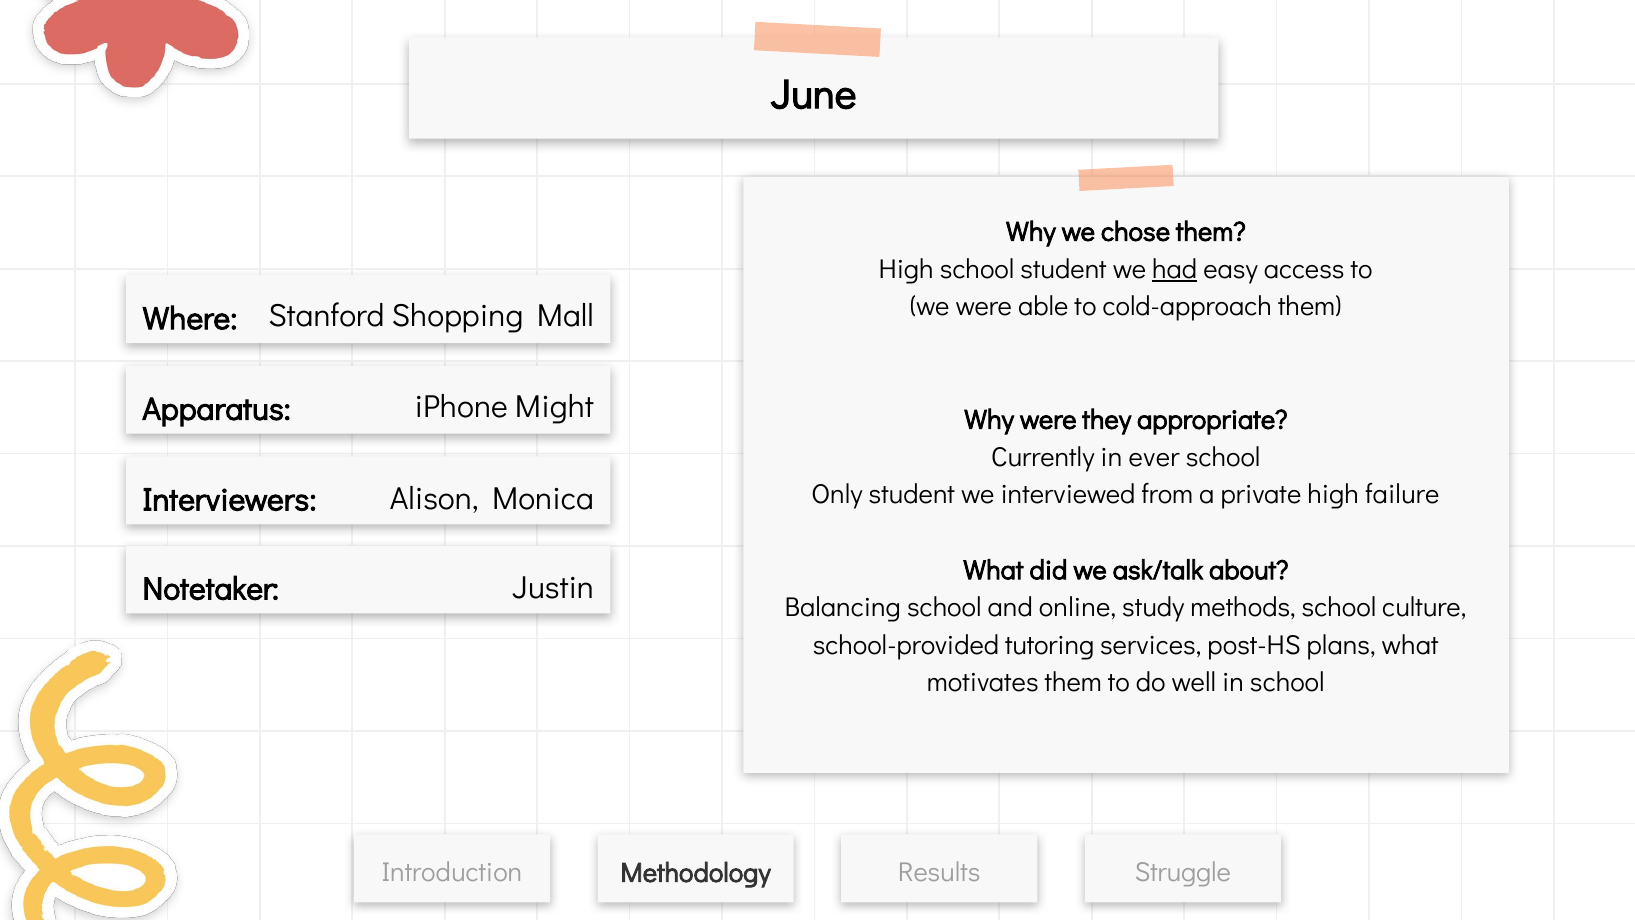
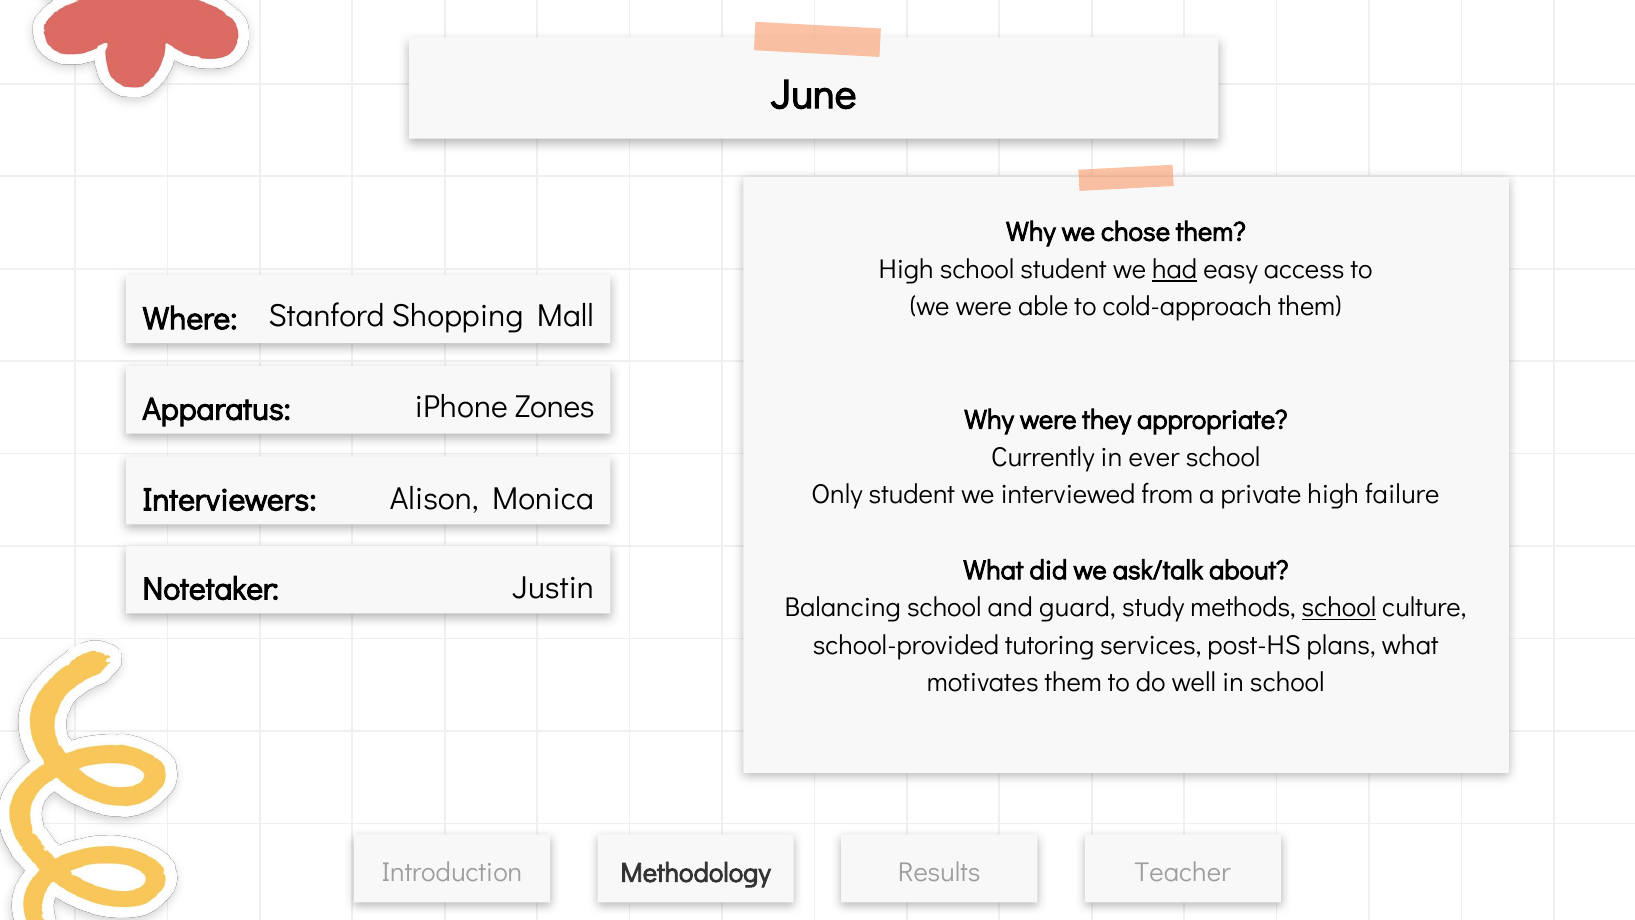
Might: Might -> Zones (555, 407)
online: online -> guard (1077, 607)
school underline: none -> present (1339, 607)
Struggle: Struggle -> Teacher (1183, 872)
